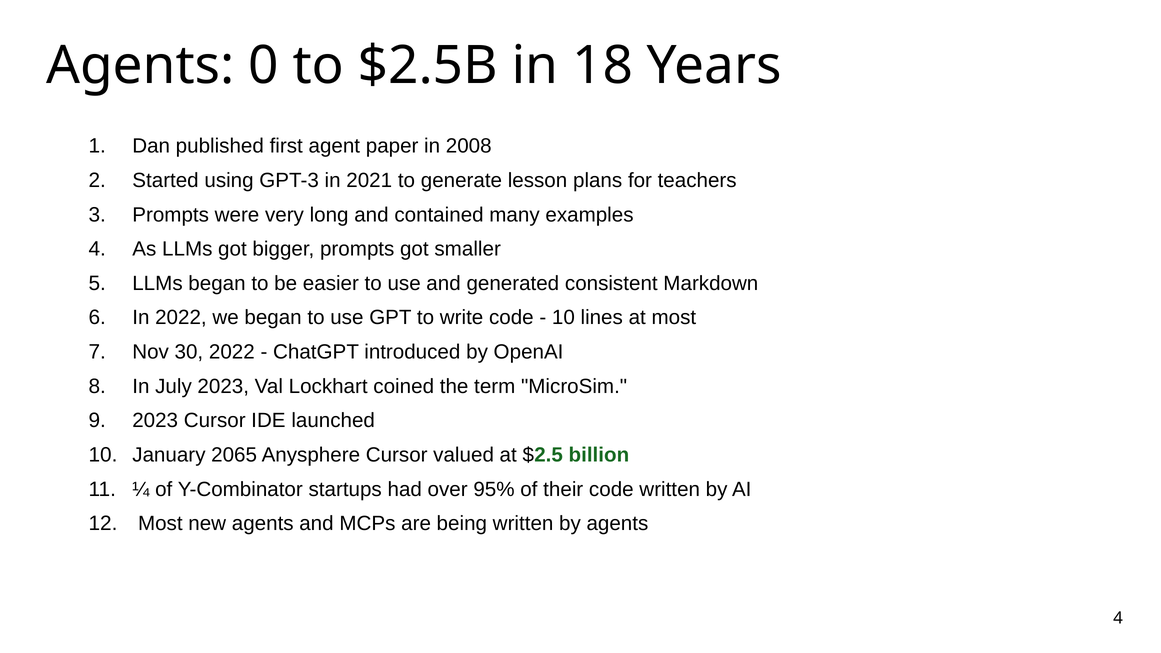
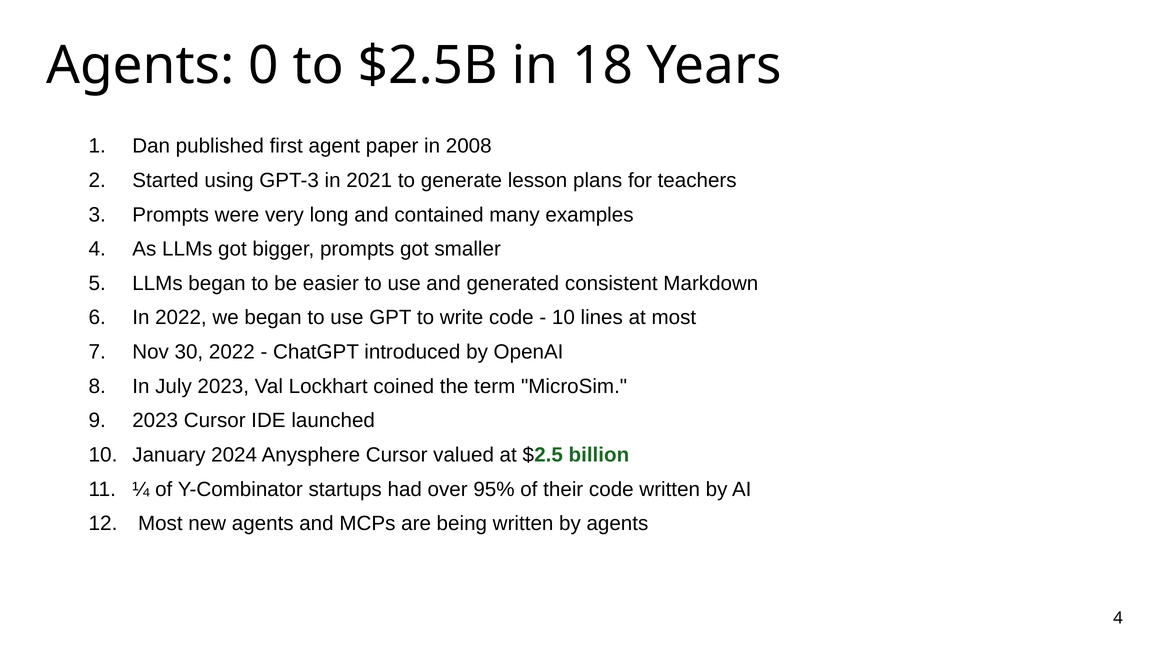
2065: 2065 -> 2024 (234, 455)
